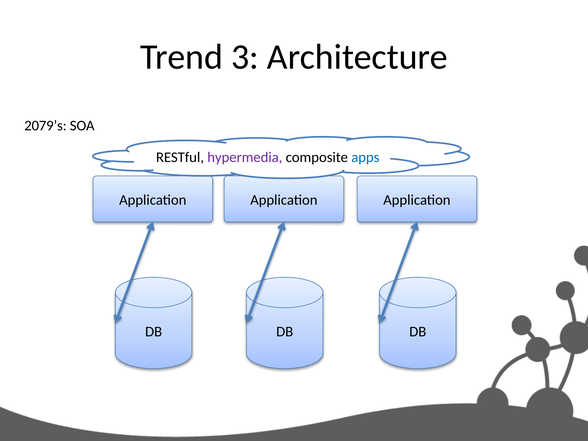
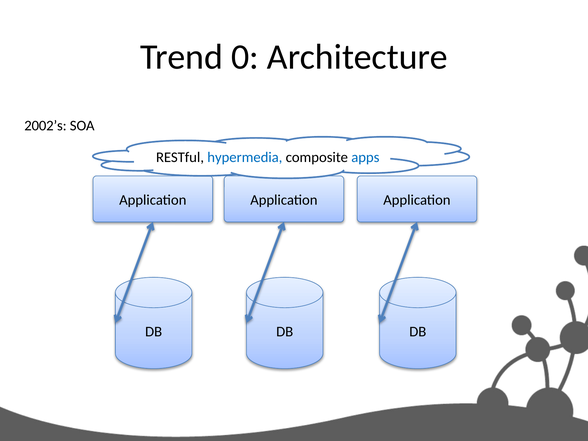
3: 3 -> 0 (245, 57)
2079’s: 2079’s -> 2002’s (45, 126)
hypermedia colour: purple -> blue (245, 157)
